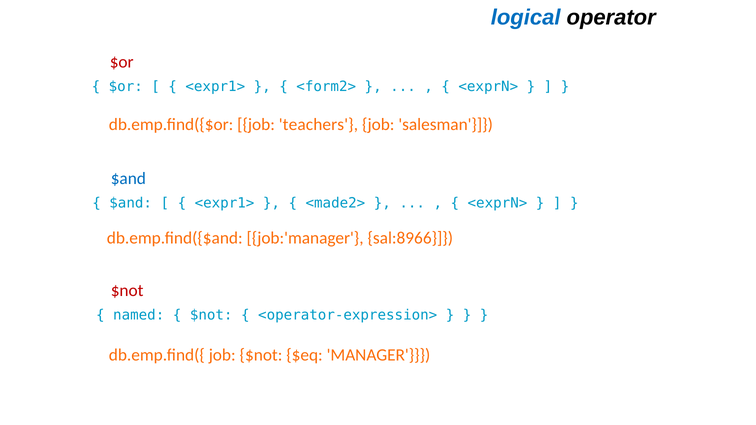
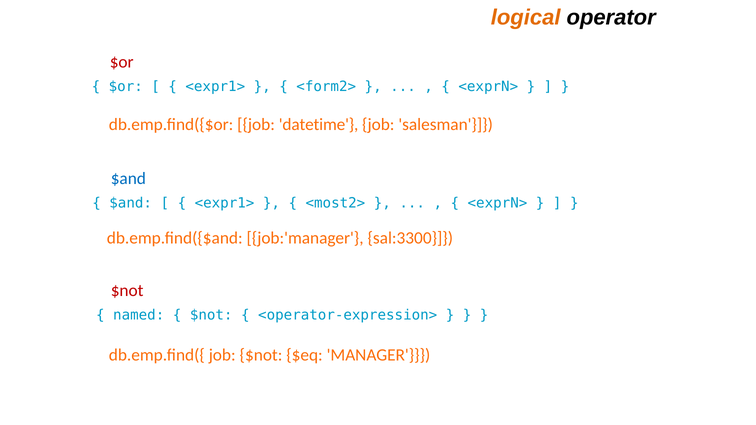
logical colour: blue -> orange (526, 18)
teachers: teachers -> datetime (319, 124)
<made2>: <made2> -> <most2> (335, 203)
sal:8966: sal:8966 -> sal:3300 (410, 238)
